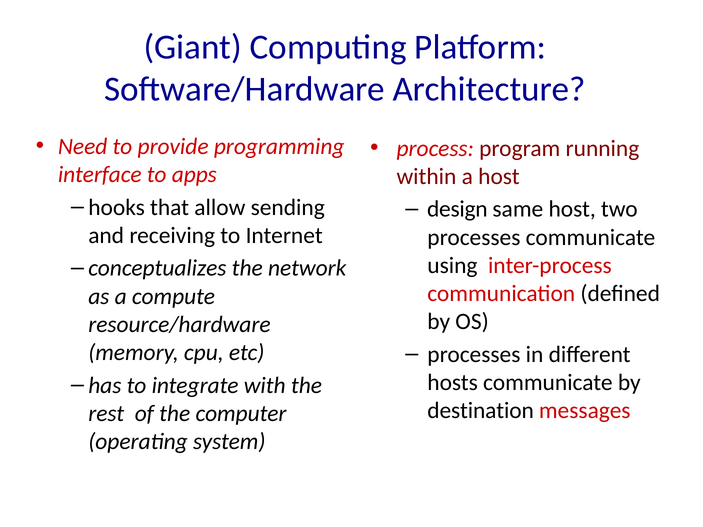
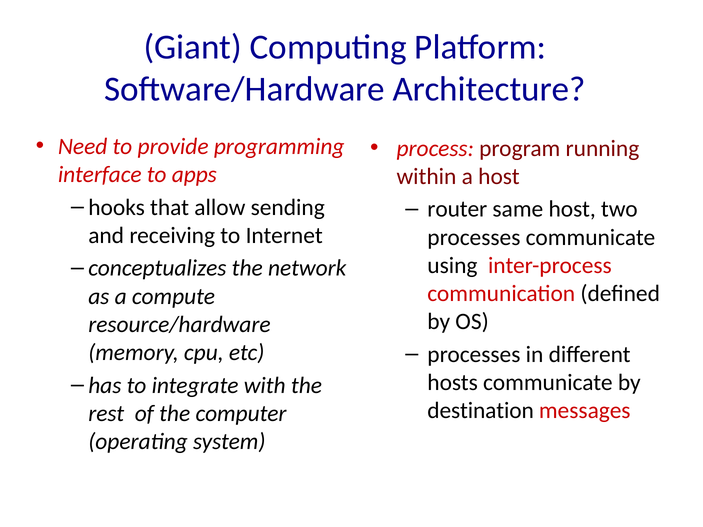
design: design -> router (457, 209)
